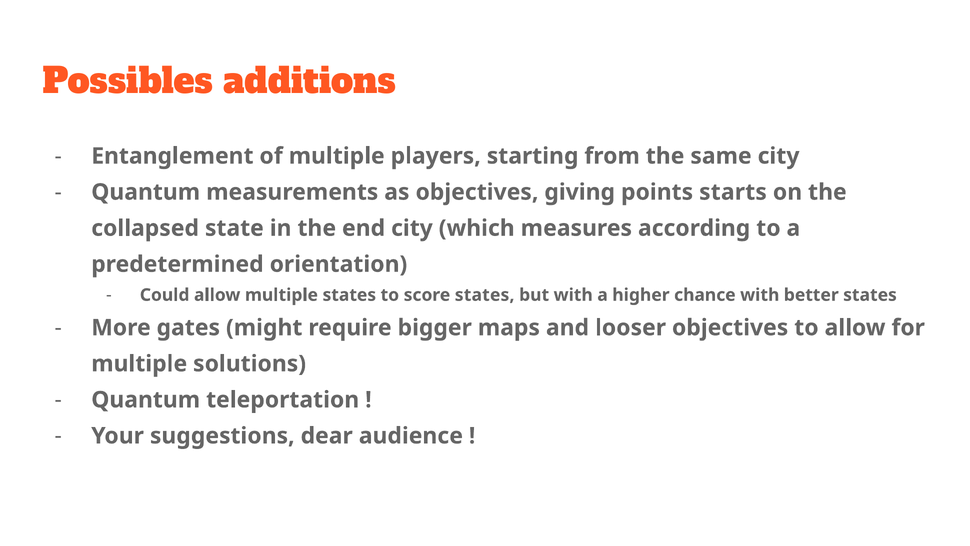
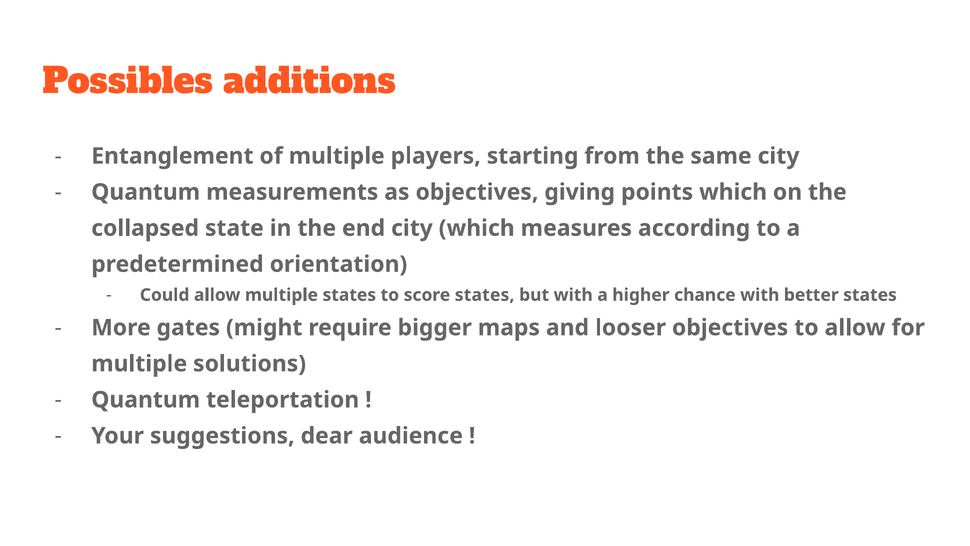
points starts: starts -> which (733, 192)
